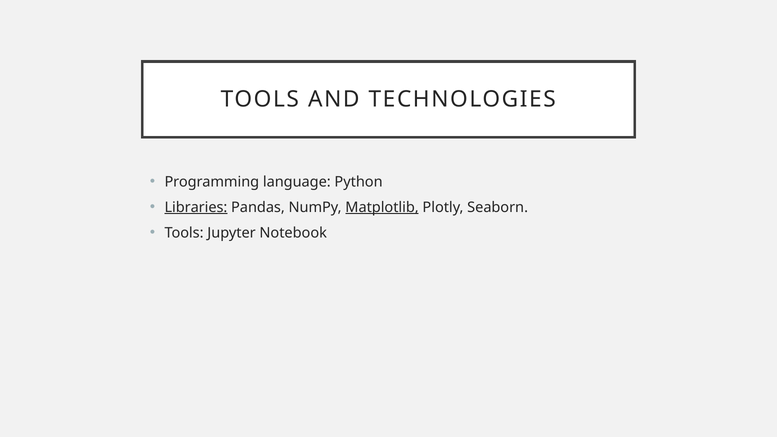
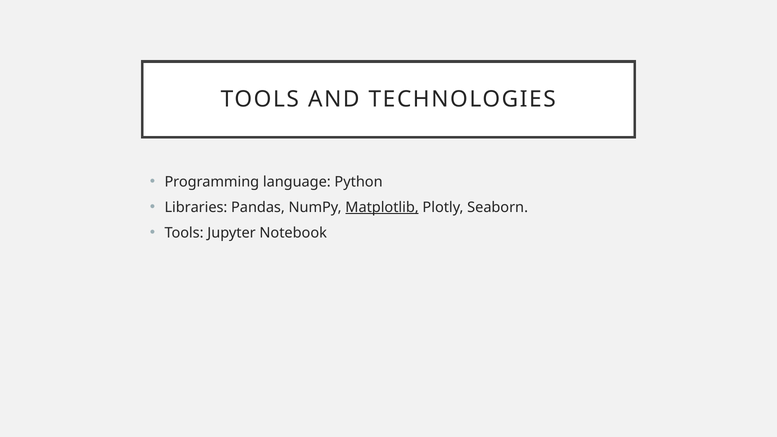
Libraries underline: present -> none (196, 207)
